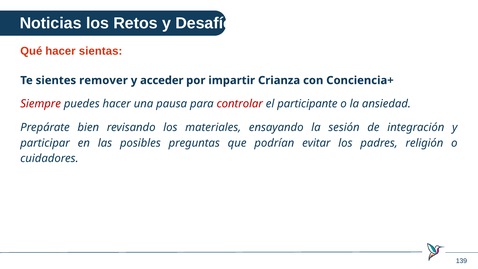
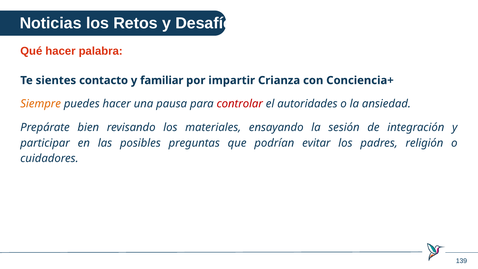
sientas: sientas -> palabra (101, 51)
remover: remover -> contacto (104, 80)
acceder: acceder -> familiar (162, 80)
Siempre colour: red -> orange (41, 104)
participante: participante -> autoridades (307, 104)
